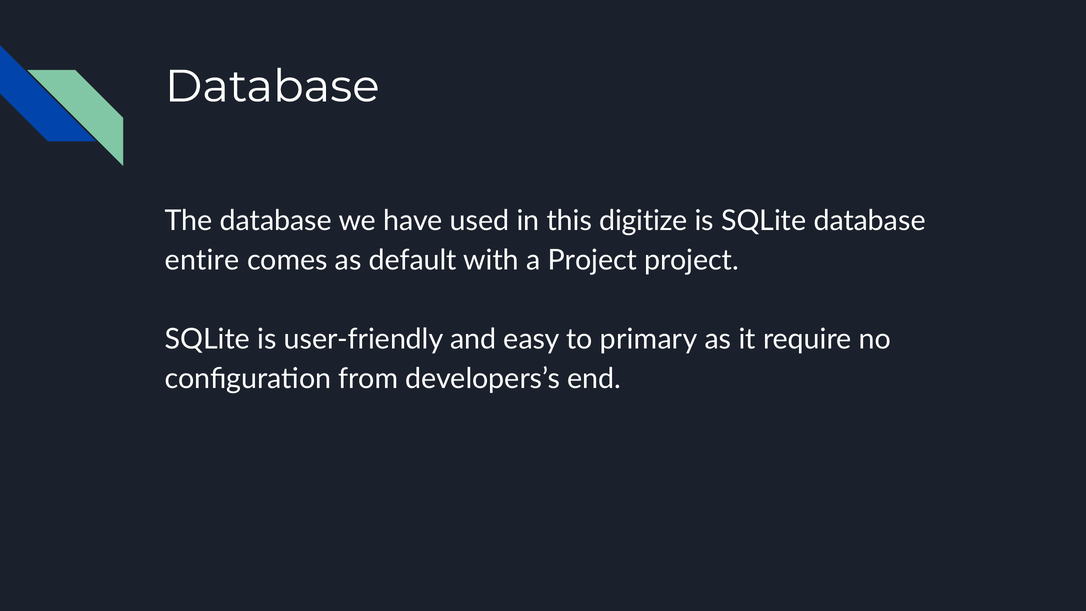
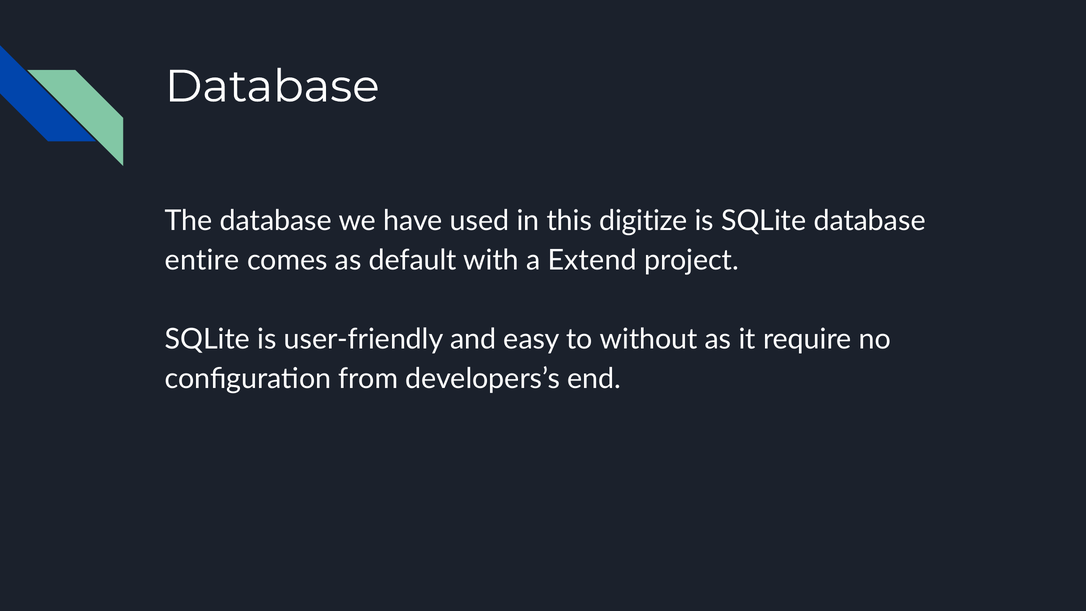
a Project: Project -> Extend (592, 260)
primary: primary -> without (649, 339)
